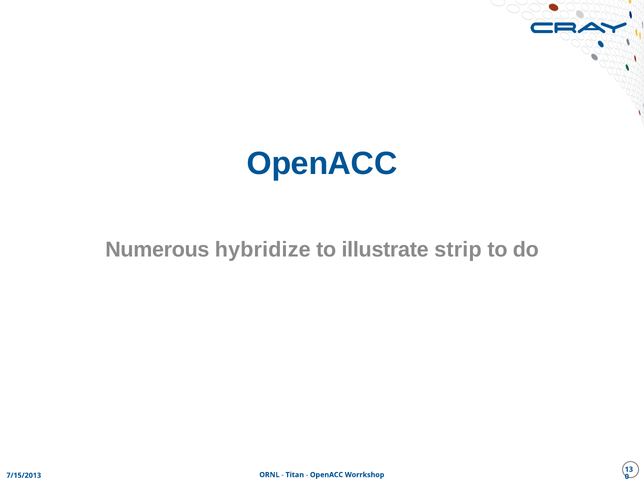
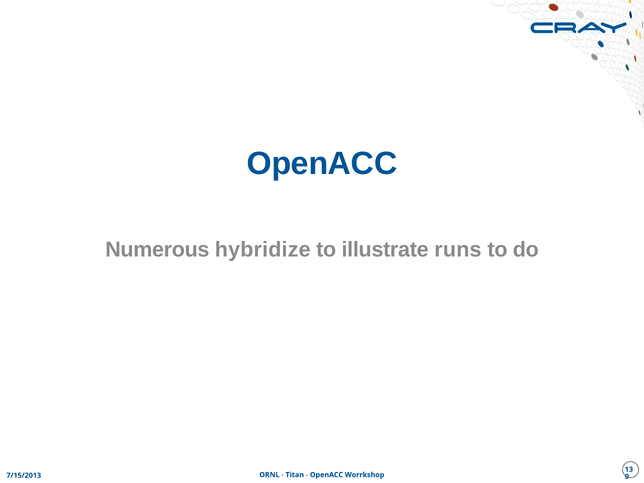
strip: strip -> runs (458, 250)
